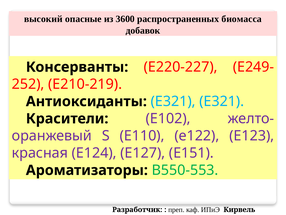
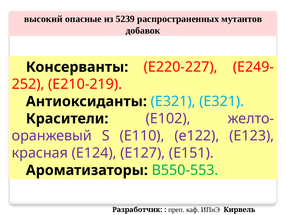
3600: 3600 -> 5239 (125, 19)
биомасса: биомасса -> мутантов (242, 19)
